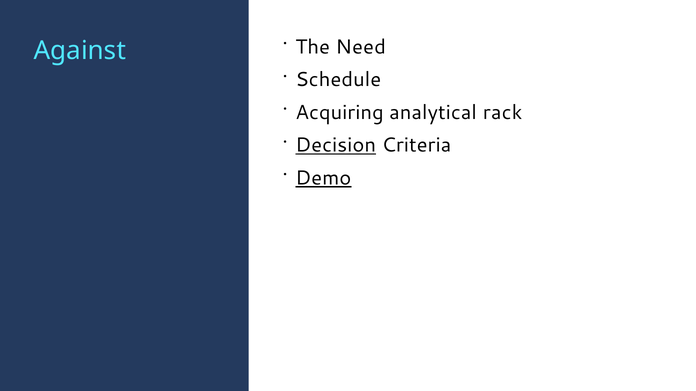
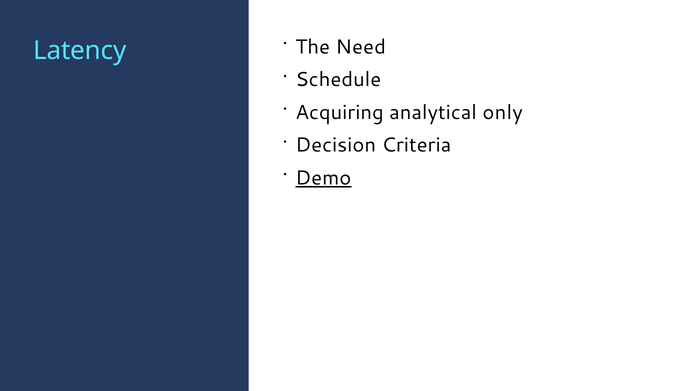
Against: Against -> Latency (80, 51)
rack: rack -> only (503, 113)
Decision underline: present -> none (336, 145)
